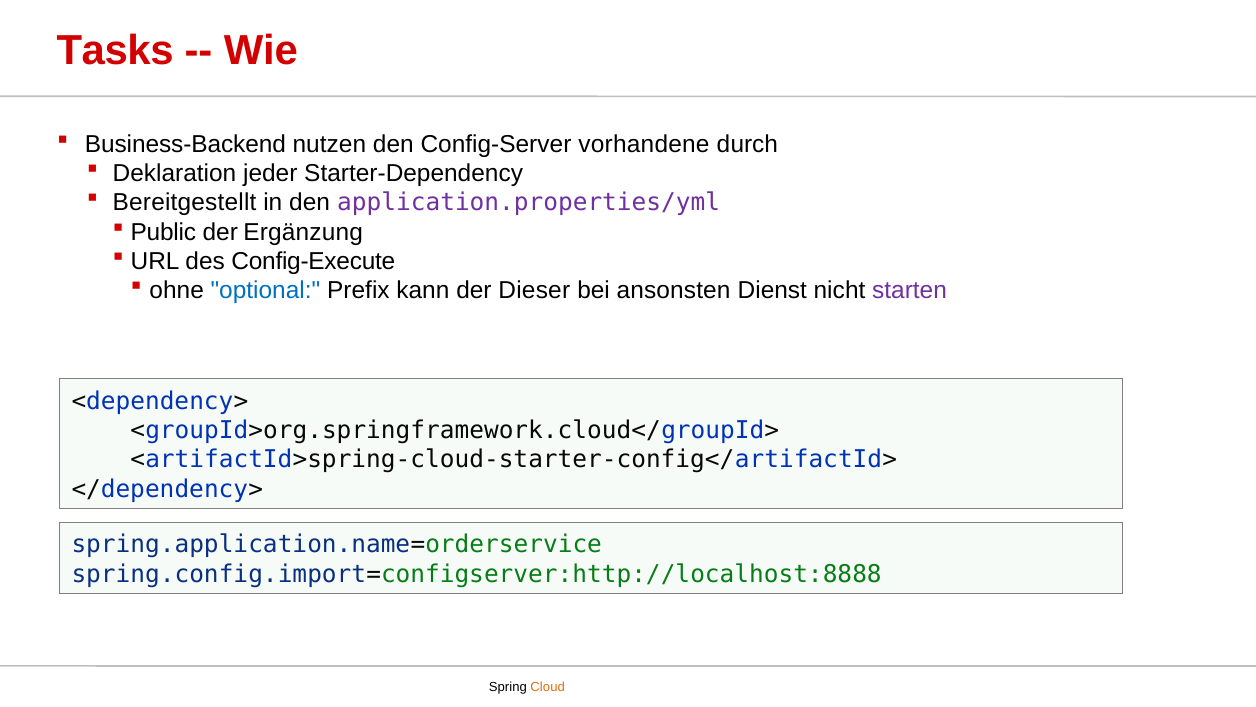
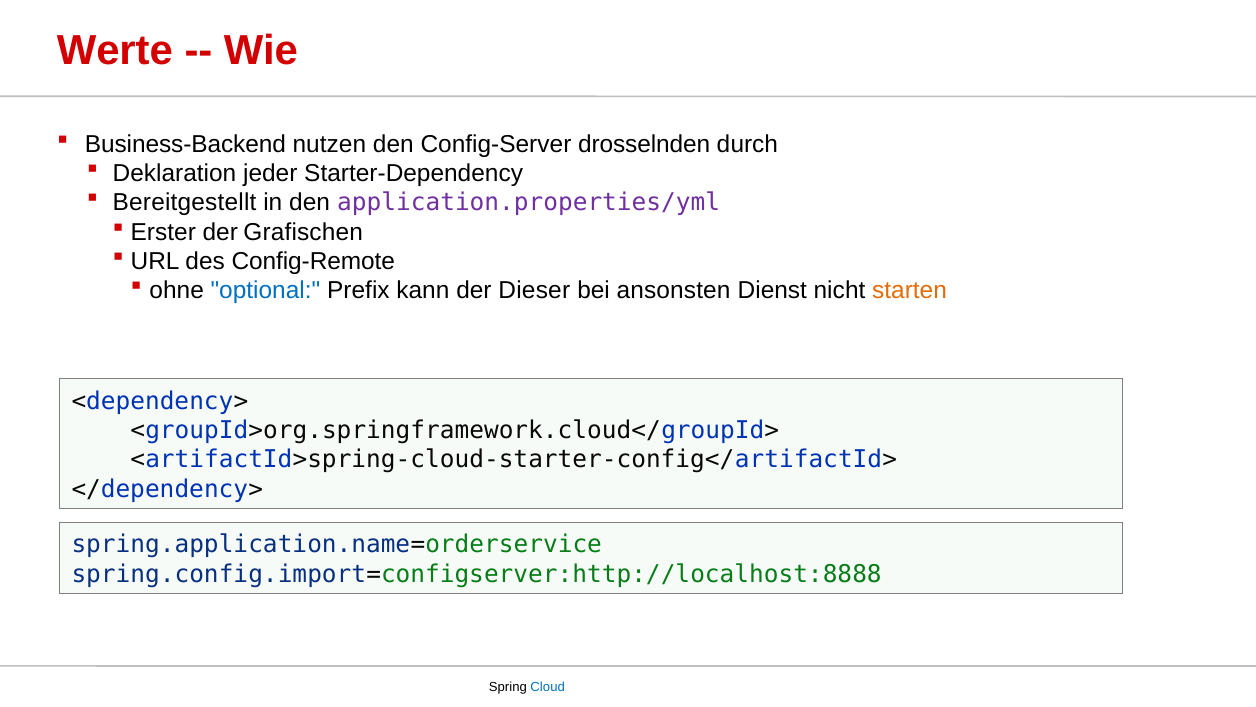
Tasks: Tasks -> Werte (115, 51)
vorhandene: vorhandene -> drosselnden (644, 144)
Public: Public -> Erster (163, 232)
Ergänzung: Ergänzung -> Grafischen (303, 232)
Config-Execute: Config-Execute -> Config-Remote (313, 261)
starten colour: purple -> orange (910, 291)
Cloud colour: orange -> blue (548, 687)
